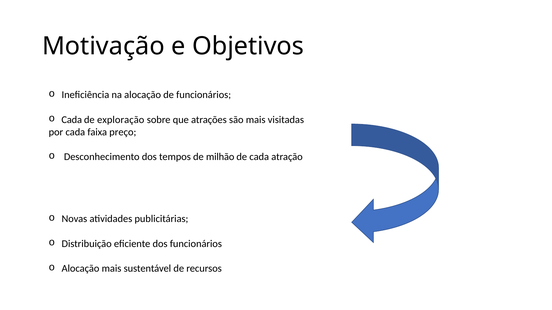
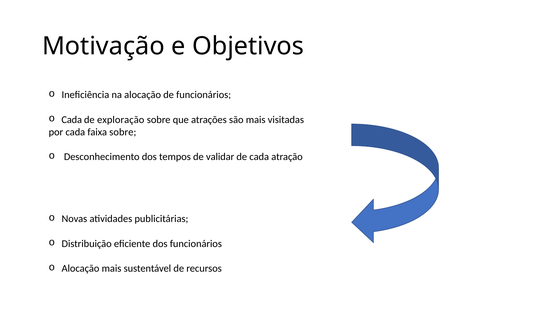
faixa preço: preço -> sobre (123, 132)
milhão: milhão -> validar (220, 157)
